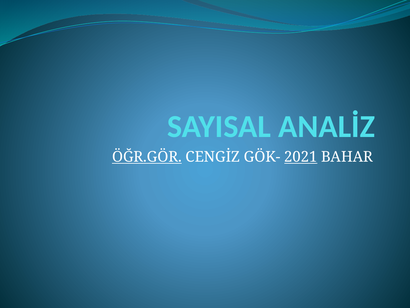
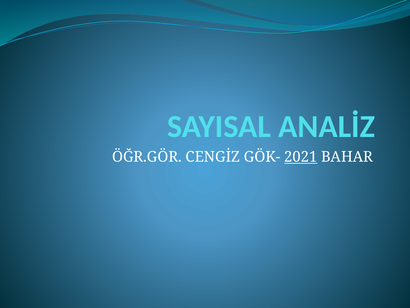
ÖĞR.GÖR underline: present -> none (147, 157)
